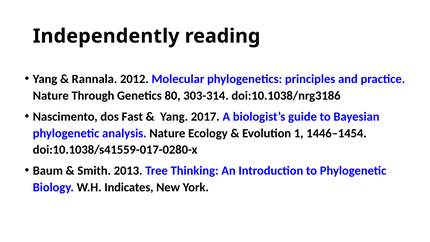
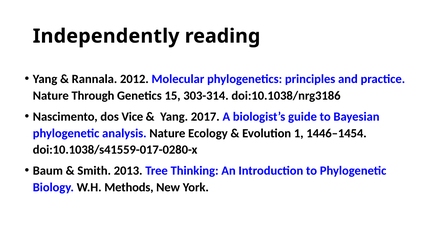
80: 80 -> 15 (173, 96)
Fast: Fast -> Vice (132, 117)
Indicates: Indicates -> Methods (129, 187)
